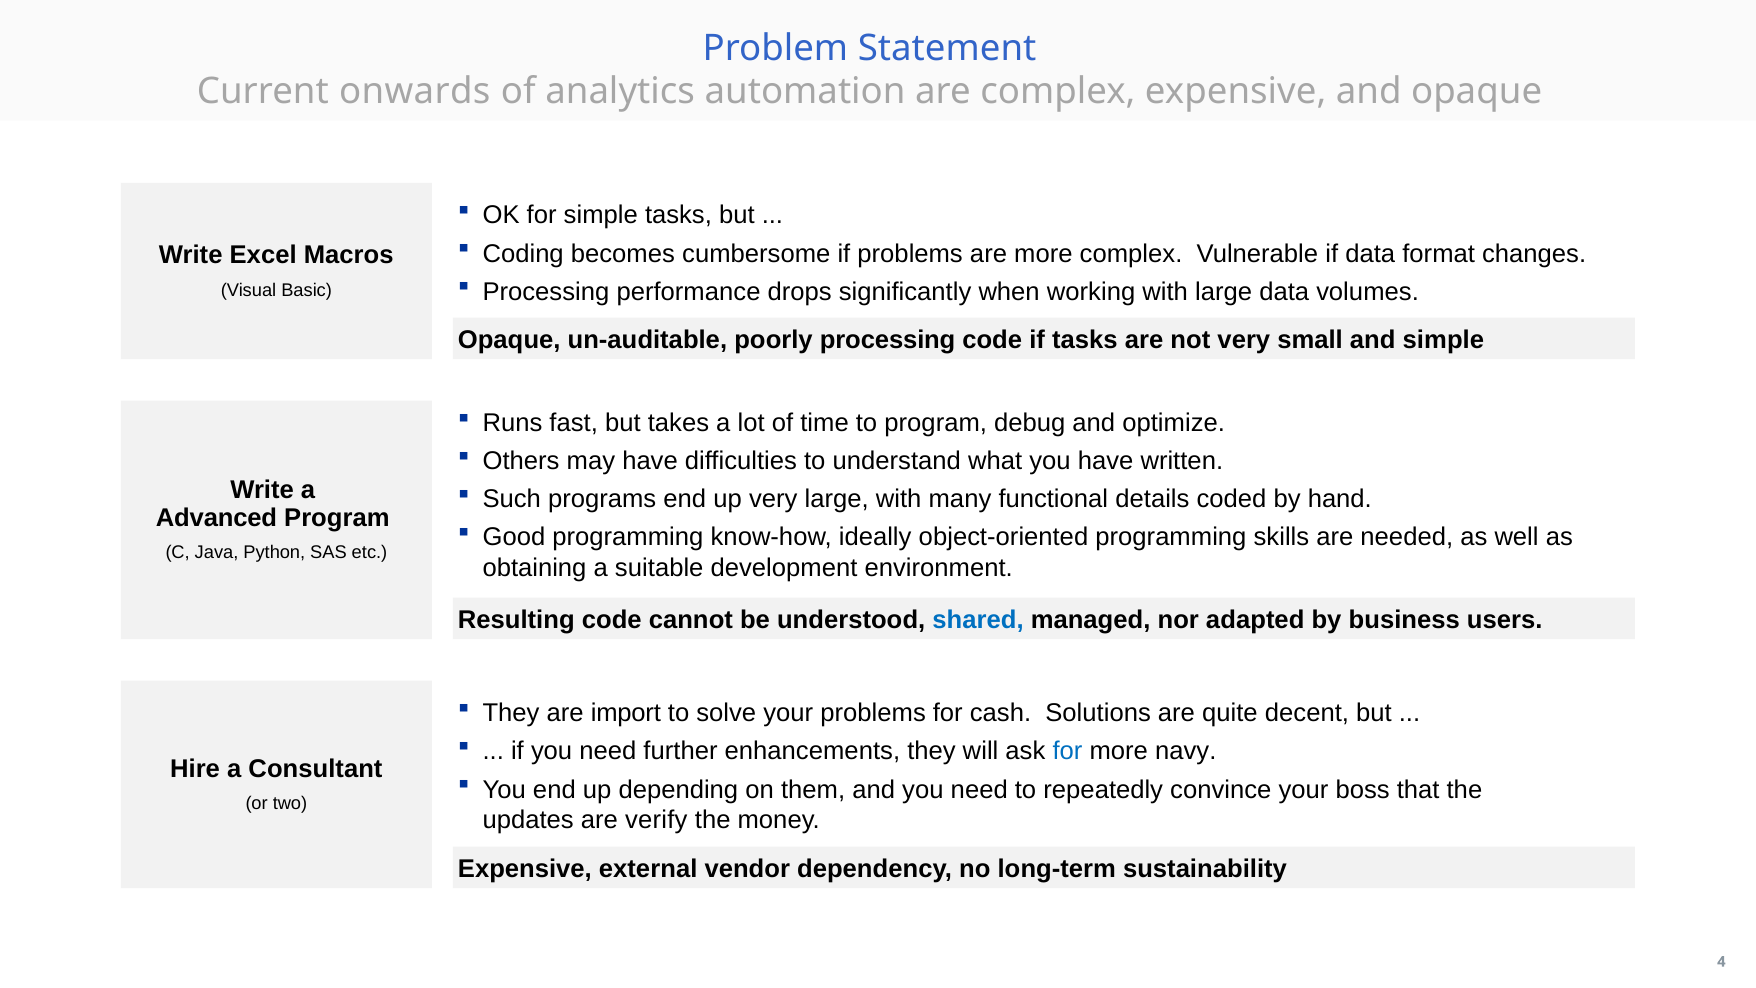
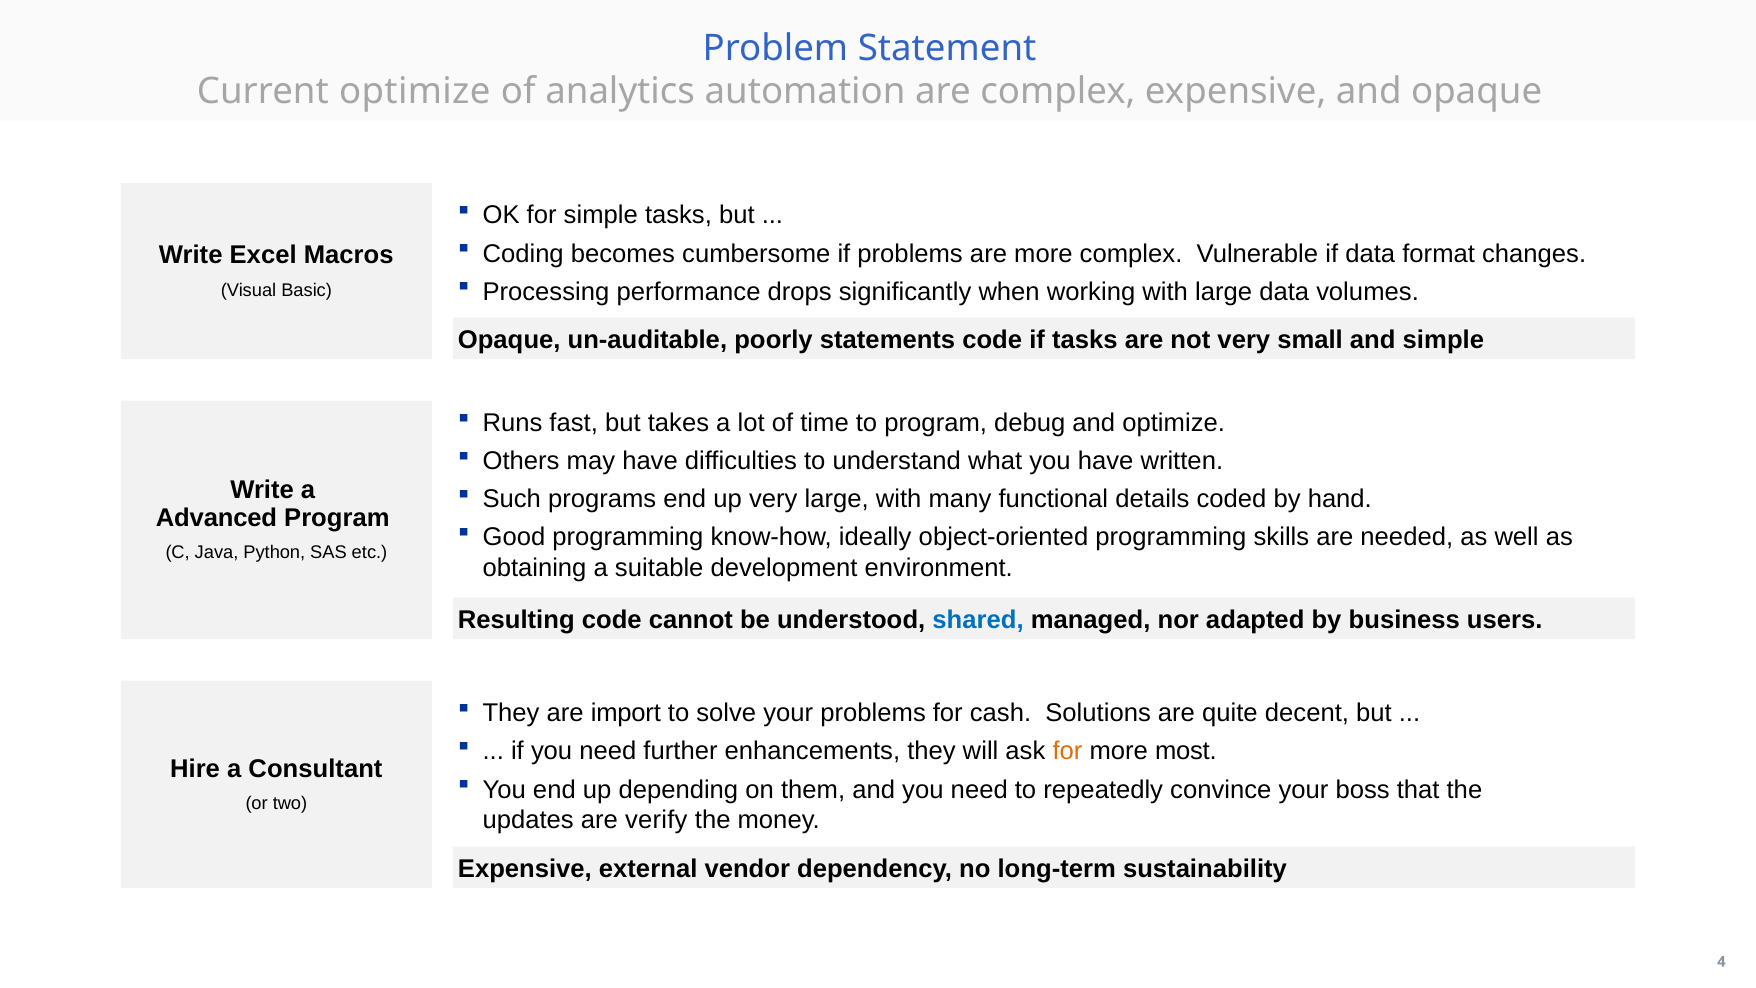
Current onwards: onwards -> optimize (415, 92)
poorly processing: processing -> statements (888, 340)
for colour: blue -> orange (1067, 751)
navy: navy -> most (1186, 751)
